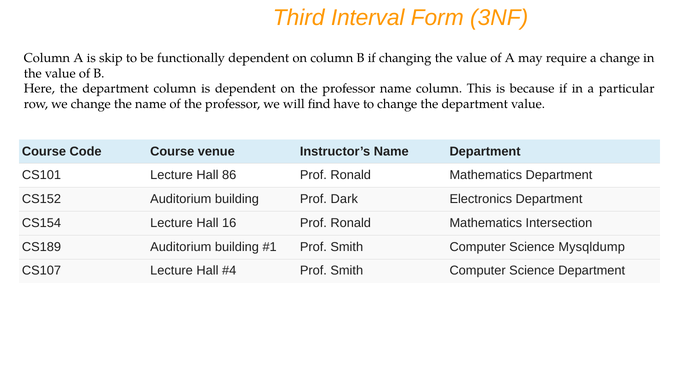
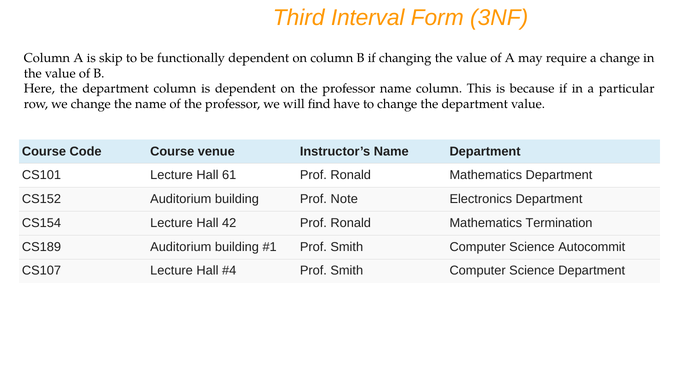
86: 86 -> 61 (229, 175)
Dark: Dark -> Note (344, 199)
16: 16 -> 42 (229, 223)
Intersection: Intersection -> Termination (559, 223)
Mysqldump: Mysqldump -> Autocommit (592, 247)
